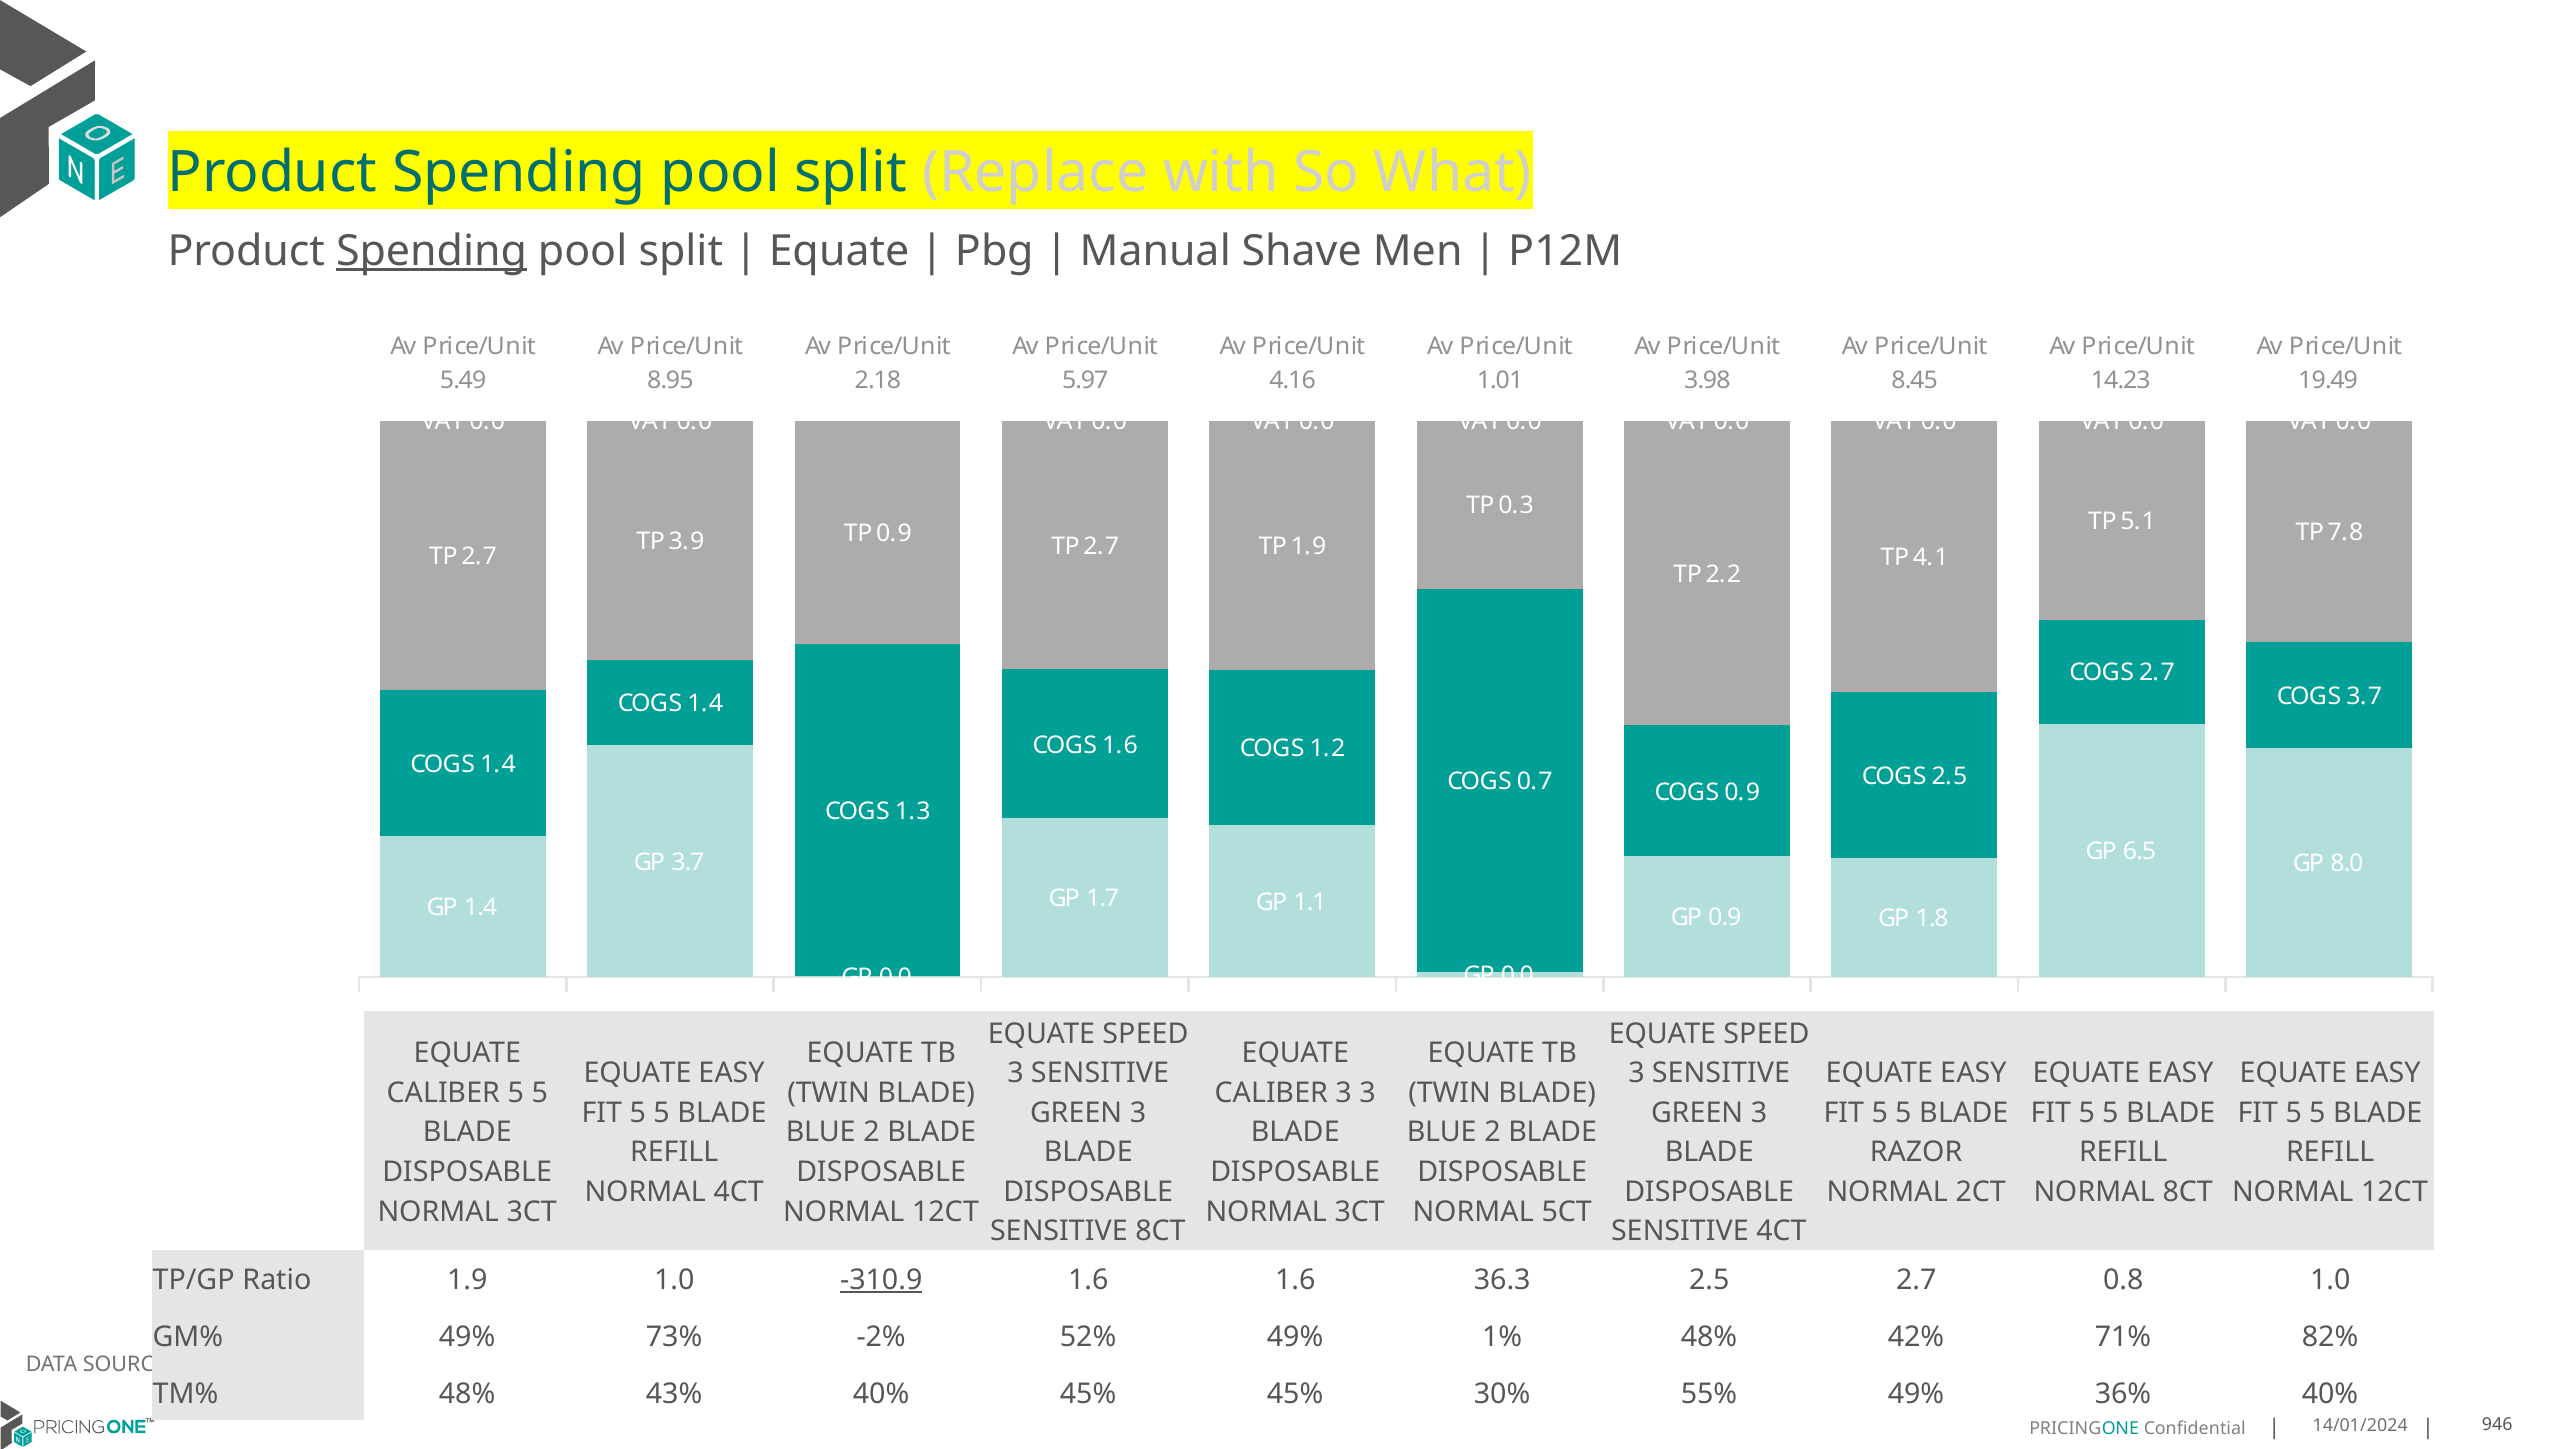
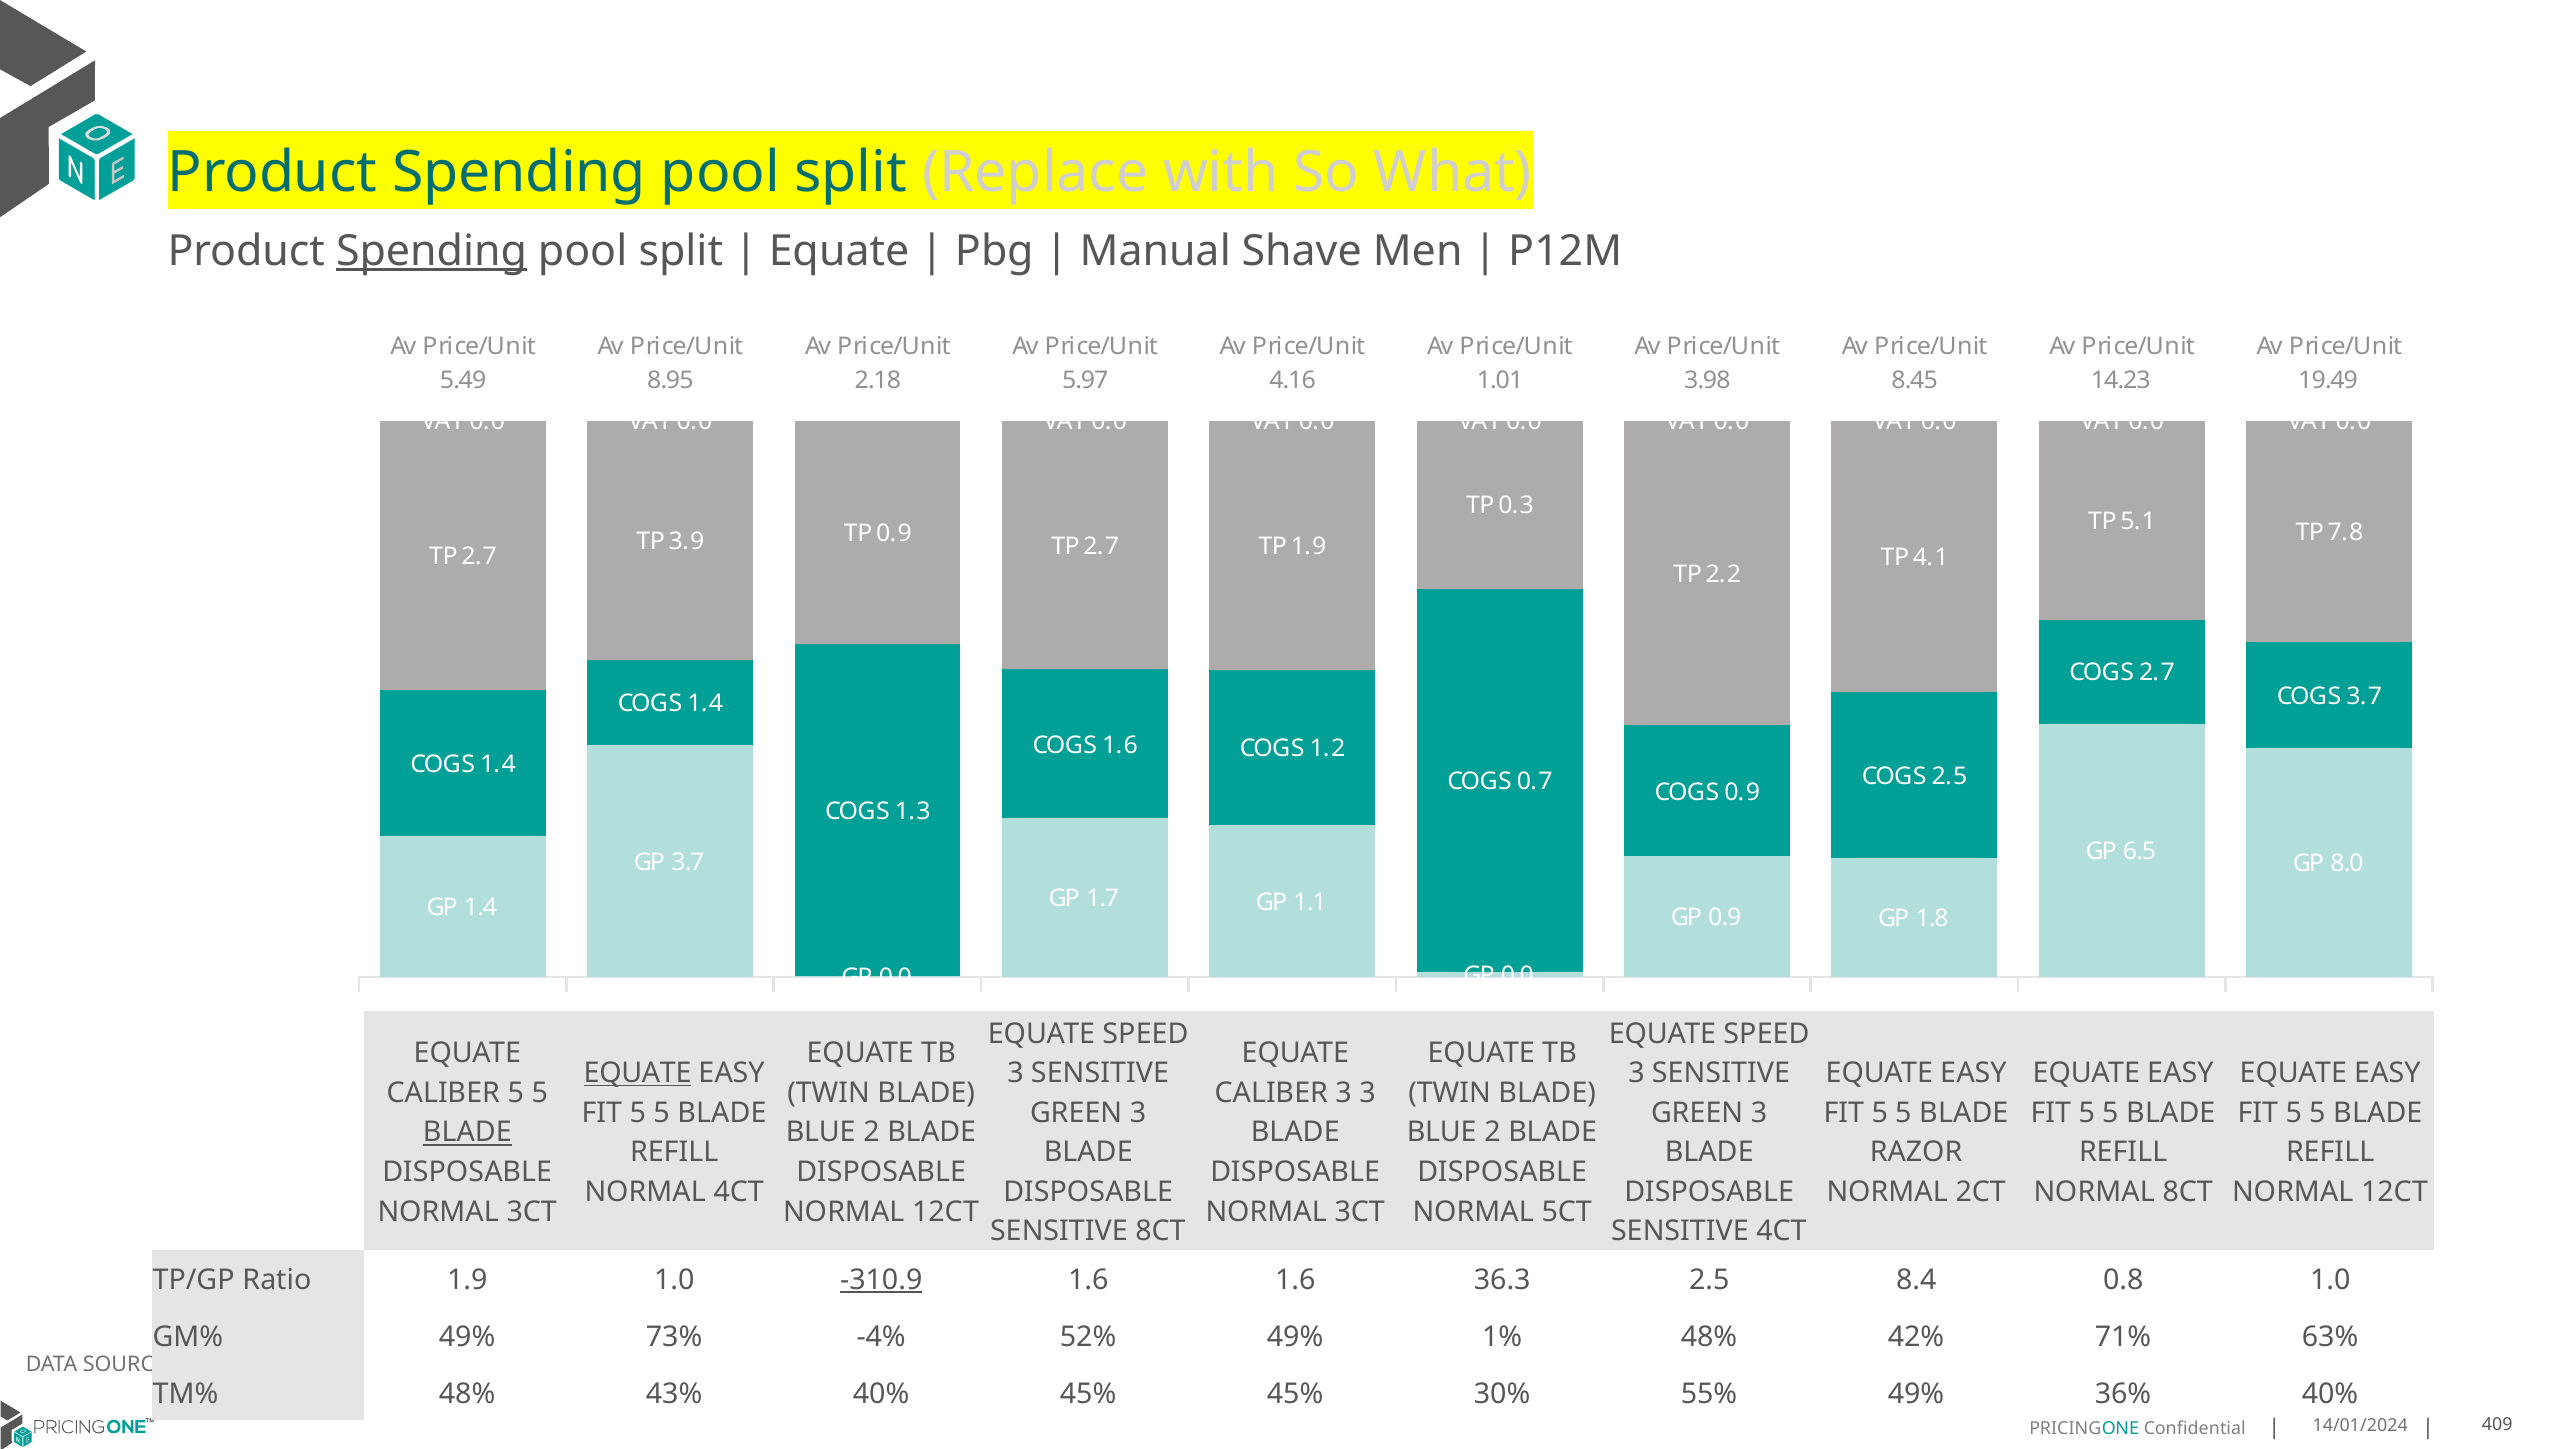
EQUATE underline: none -> present (638, 1073)
BLADE underline: none -> present (467, 1133)
2.5 2.7: 2.7 -> 8.4 (1916, 1280)
-2%: -2% -> -4% (881, 1337)
82%: 82% -> 63% (2330, 1337)
946: 946 -> 409 (2497, 1425)
